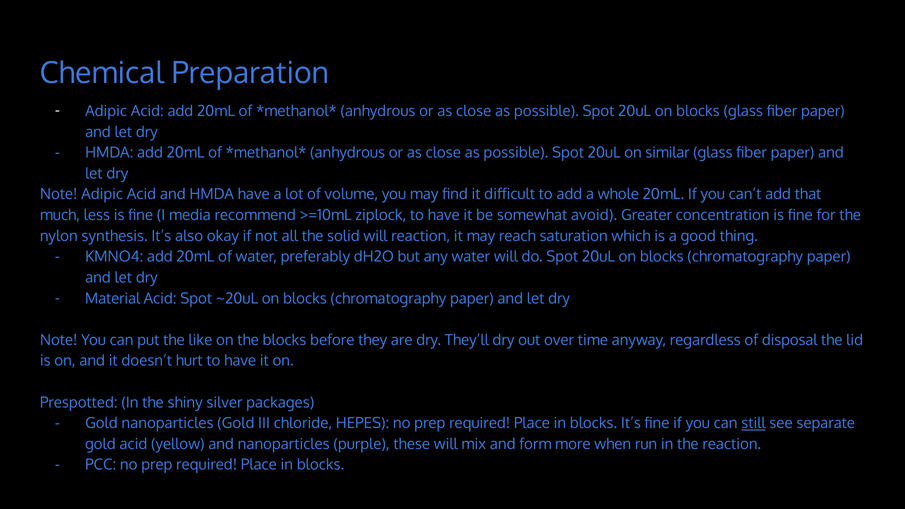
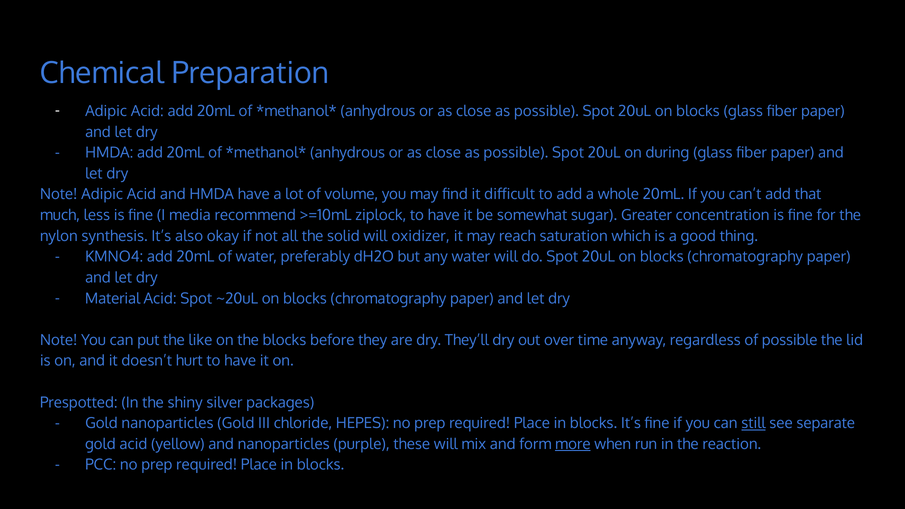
similar: similar -> during (667, 153)
avoid: avoid -> sugar (594, 215)
will reaction: reaction -> oxidizer (421, 236)
of disposal: disposal -> possible (790, 340)
more underline: none -> present (573, 444)
